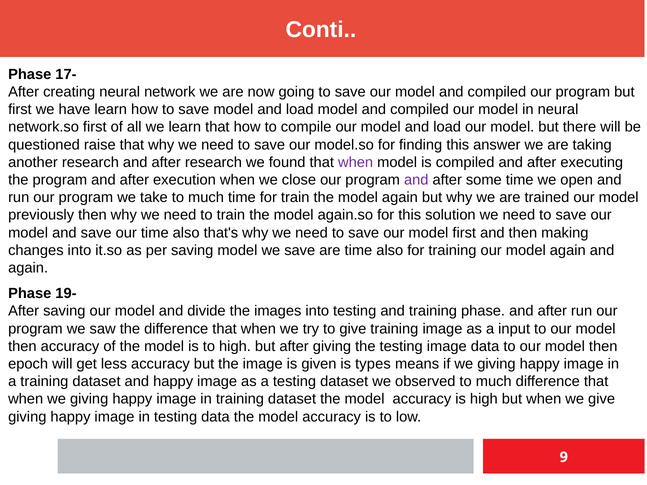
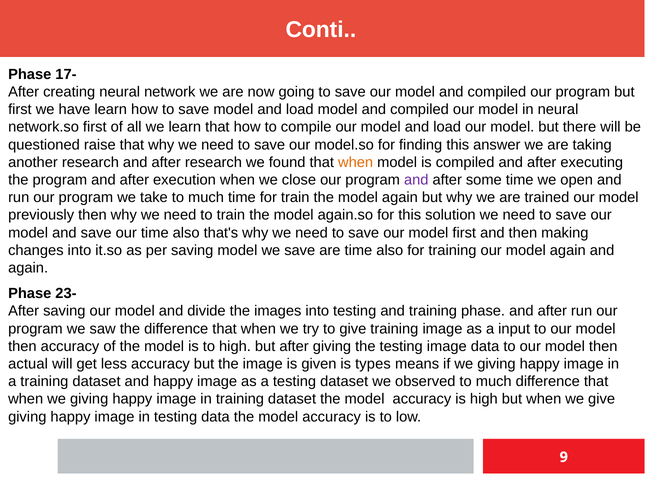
when colour: purple -> orange (356, 162)
19-: 19- -> 23- (66, 294)
epoch: epoch -> actual (28, 364)
